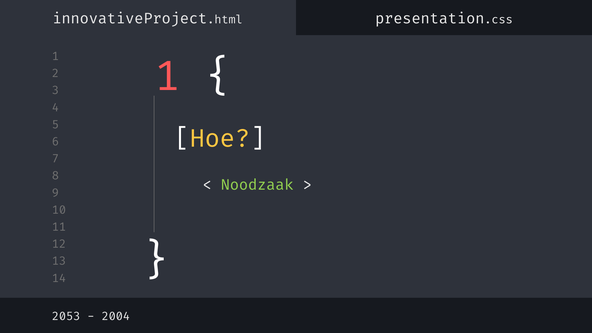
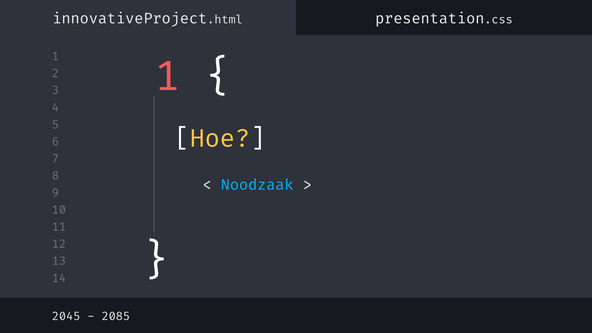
Noodzaak colour: light green -> light blue (257, 185)
2053: 2053 -> 2045 (66, 316)
2004: 2004 -> 2085 (116, 316)
